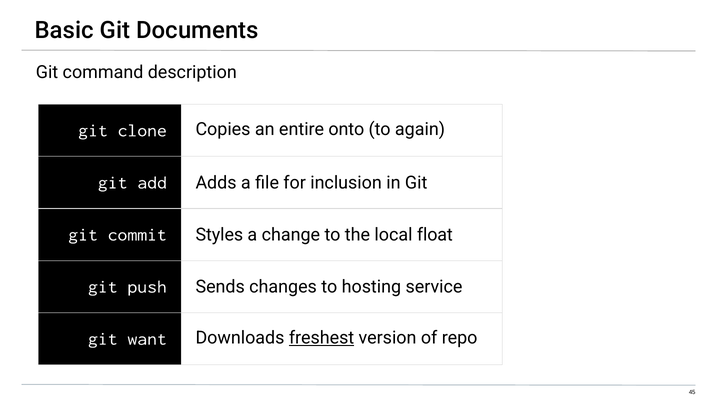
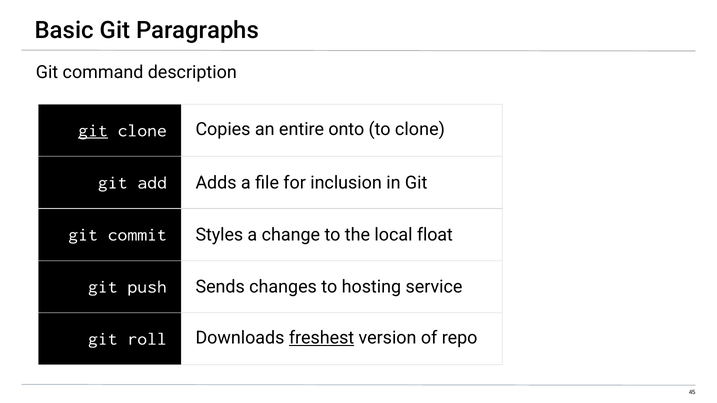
Documents: Documents -> Paragraphs (198, 30)
git underline: none -> present (93, 131)
to again: again -> clone (420, 130)
want: want -> roll (147, 339)
